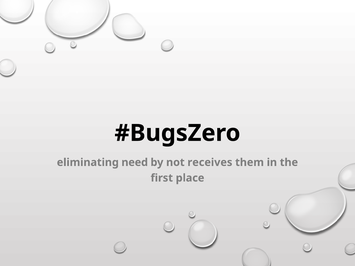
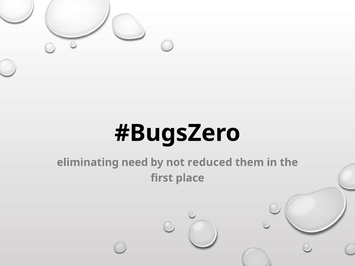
receives: receives -> reduced (210, 163)
